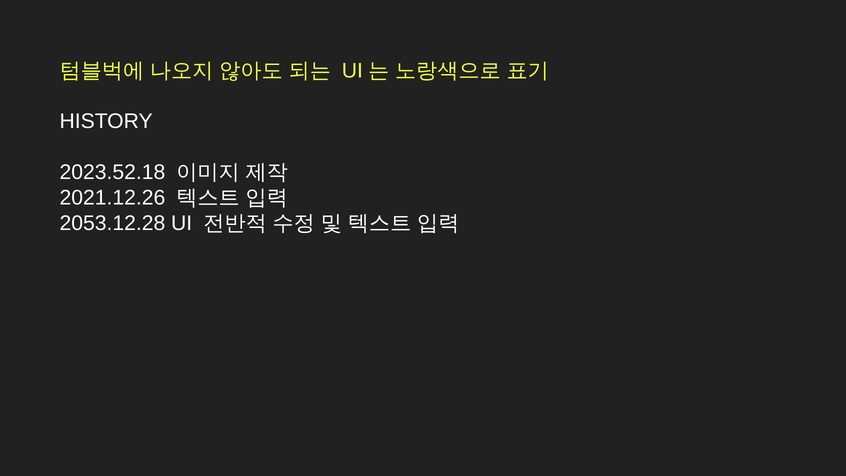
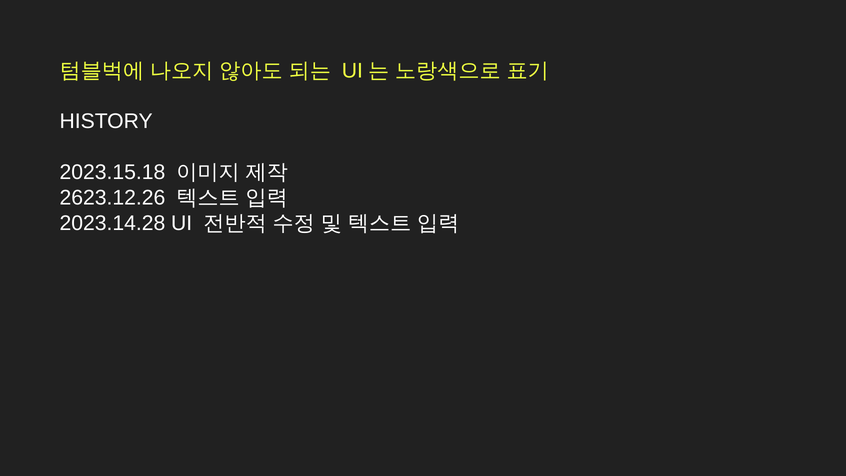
2023.52.18: 2023.52.18 -> 2023.15.18 (112, 172)
2021.12.26: 2021.12.26 -> 2623.12.26 (112, 198)
2053.12.28: 2053.12.28 -> 2023.14.28 (112, 223)
